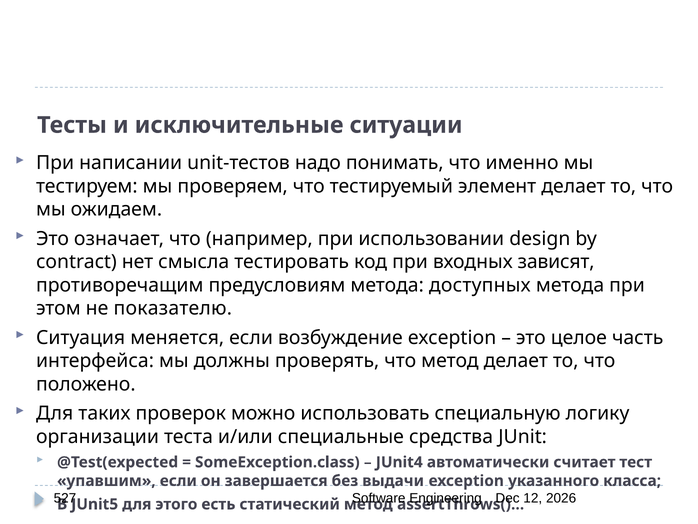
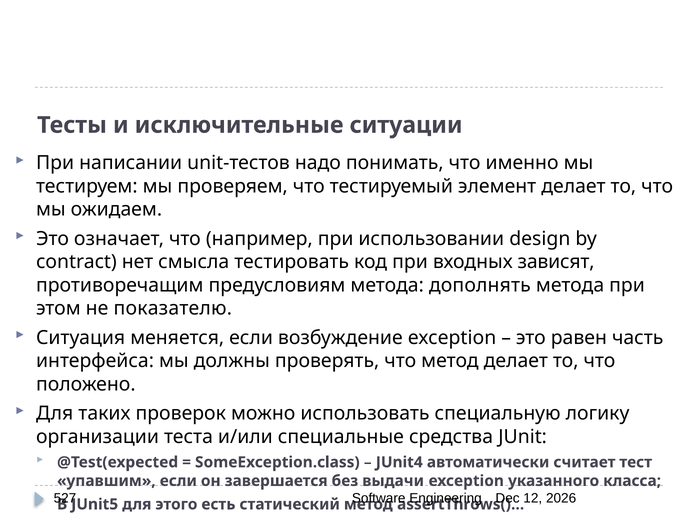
доступных: доступных -> дополнять (480, 285)
целое: целое -> равен (579, 337)
